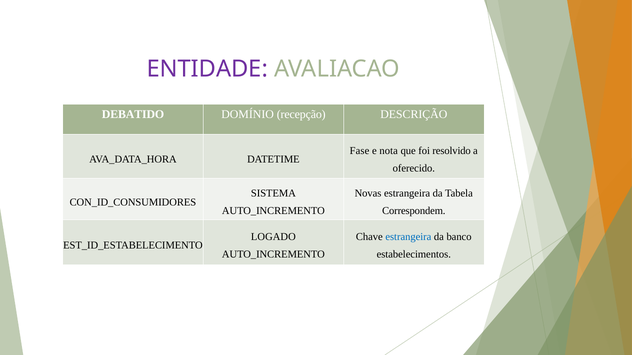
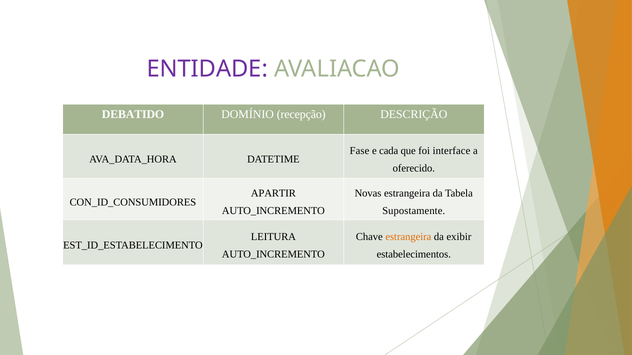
nota: nota -> cada (389, 151)
resolvido: resolvido -> interface (452, 151)
SISTEMA: SISTEMA -> APARTIR (273, 194)
Correspondem: Correspondem -> Supostamente (414, 211)
LOGADO: LOGADO -> LEITURA (273, 237)
estrangeira colour: blue -> orange (408, 237)
banco: banco -> exibir (459, 237)
